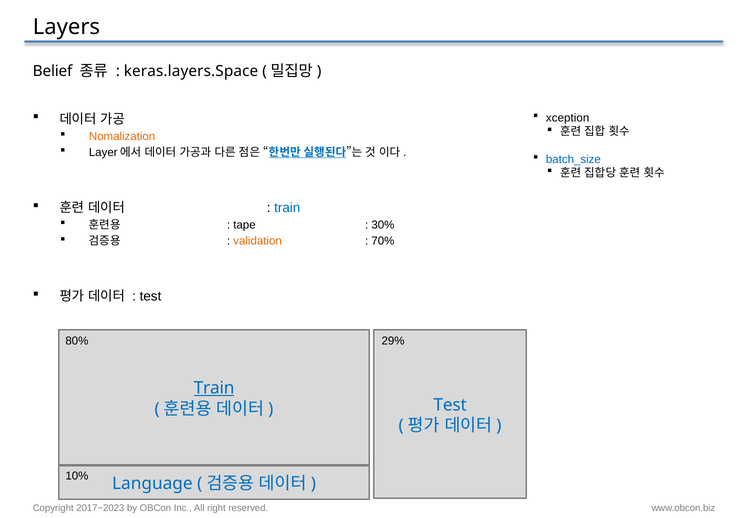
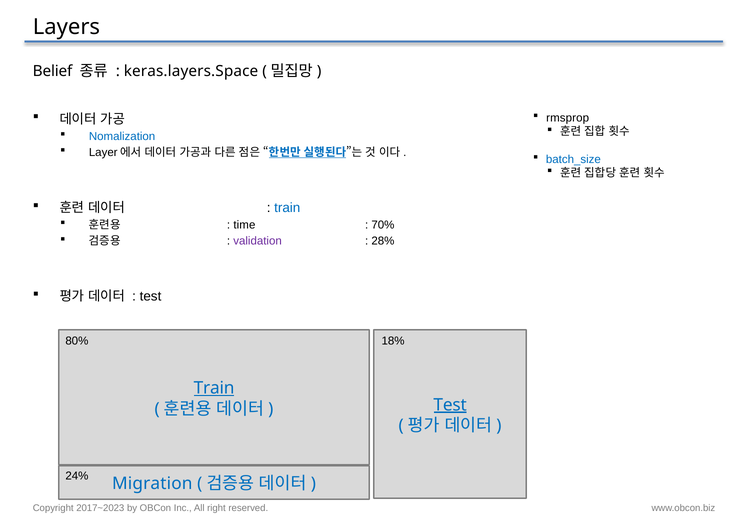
xception: xception -> rmsprop (568, 118)
Nomalization colour: orange -> blue (122, 136)
tape: tape -> time (244, 225)
30%: 30% -> 70% (383, 225)
validation colour: orange -> purple (258, 241)
70%: 70% -> 28% (383, 241)
29%: 29% -> 18% (393, 341)
Test underline: none -> present (450, 405)
10%: 10% -> 24% (77, 476)
Language: Language -> Migration (152, 483)
